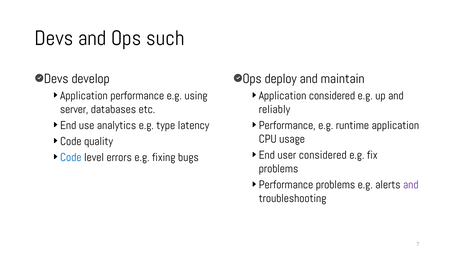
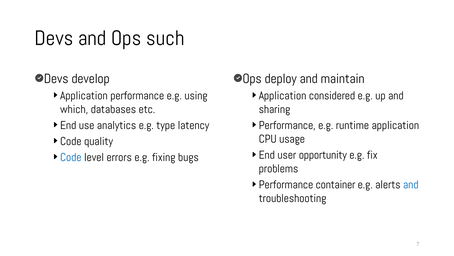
server: server -> which (74, 109)
reliably: reliably -> sharing (275, 109)
user considered: considered -> opportunity (323, 155)
Performance problems: problems -> container (336, 184)
and colour: purple -> blue (411, 184)
